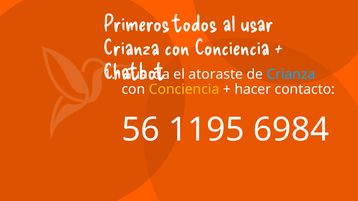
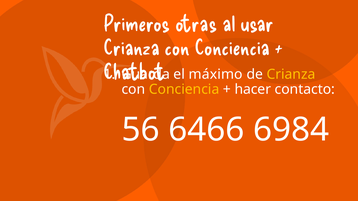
todos: todos -> otras (196, 24)
atoraste: atoraste -> máximo (216, 74)
Crianza colour: light blue -> yellow (291, 74)
1195: 1195 -> 6466 (206, 130)
